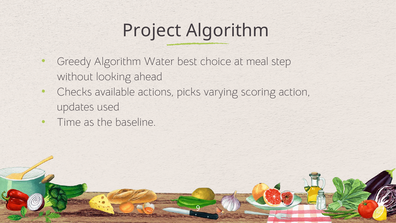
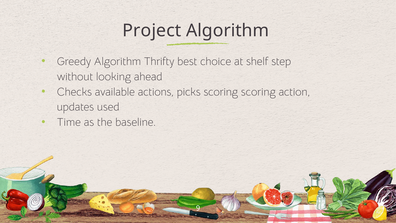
Water: Water -> Thrifty (159, 61)
meal: meal -> shelf (257, 61)
picks varying: varying -> scoring (221, 92)
